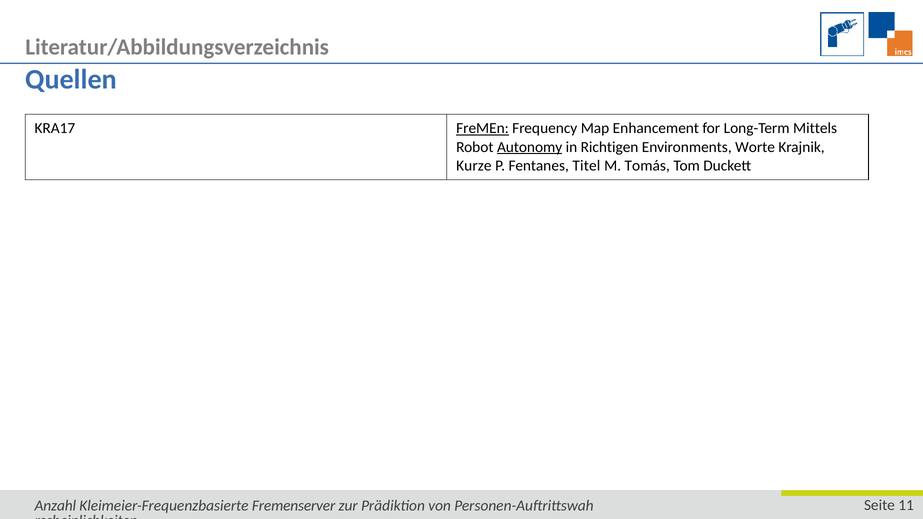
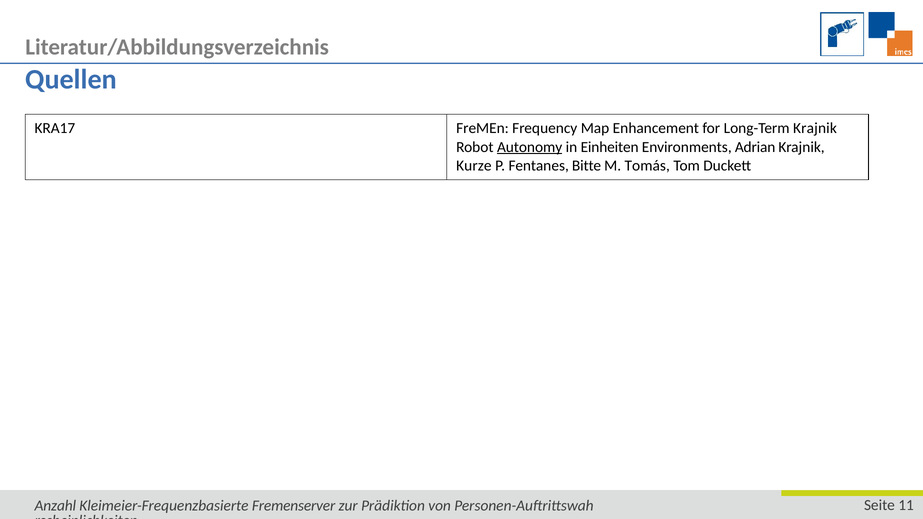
FreMEn underline: present -> none (482, 128)
Long-Term Mittels: Mittels -> Krajnik (815, 128)
Richtigen: Richtigen -> Einheiten (610, 147)
Worte: Worte -> Adrian (755, 147)
Titel: Titel -> Bitte (587, 166)
